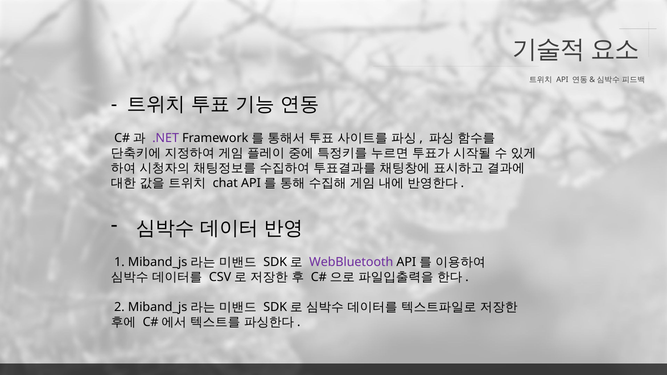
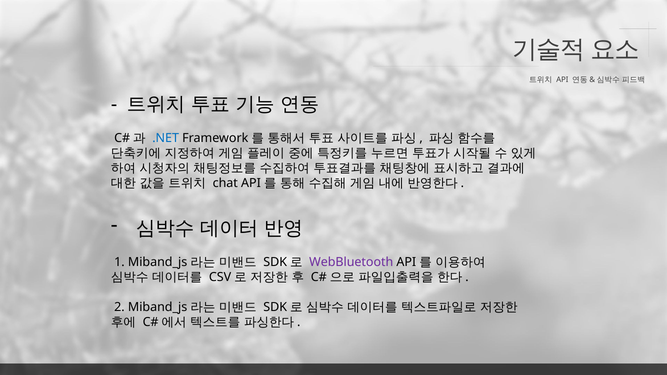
.NET colour: purple -> blue (166, 138)
